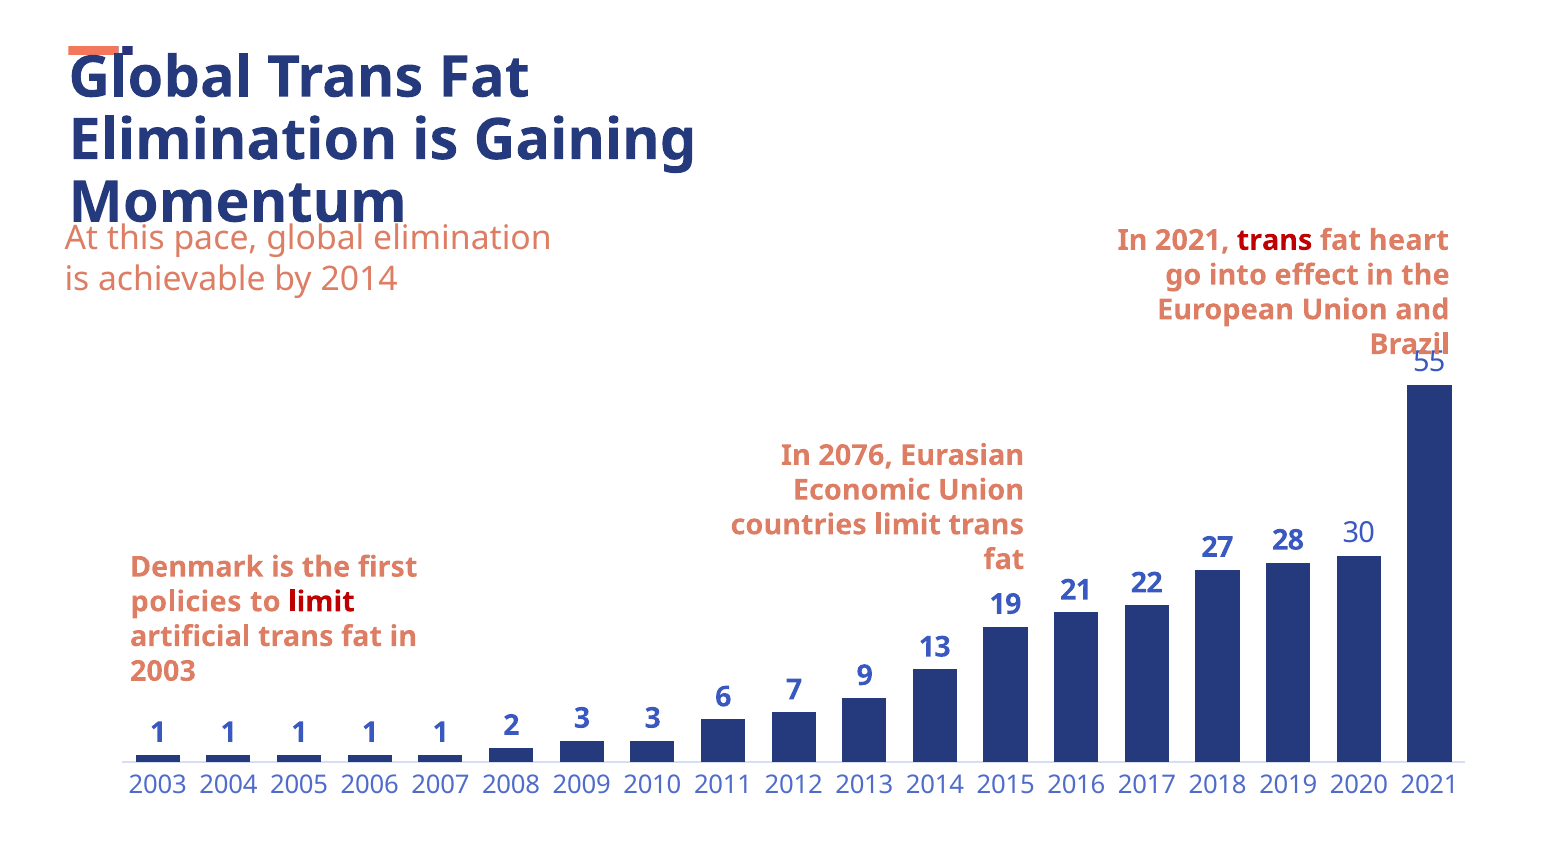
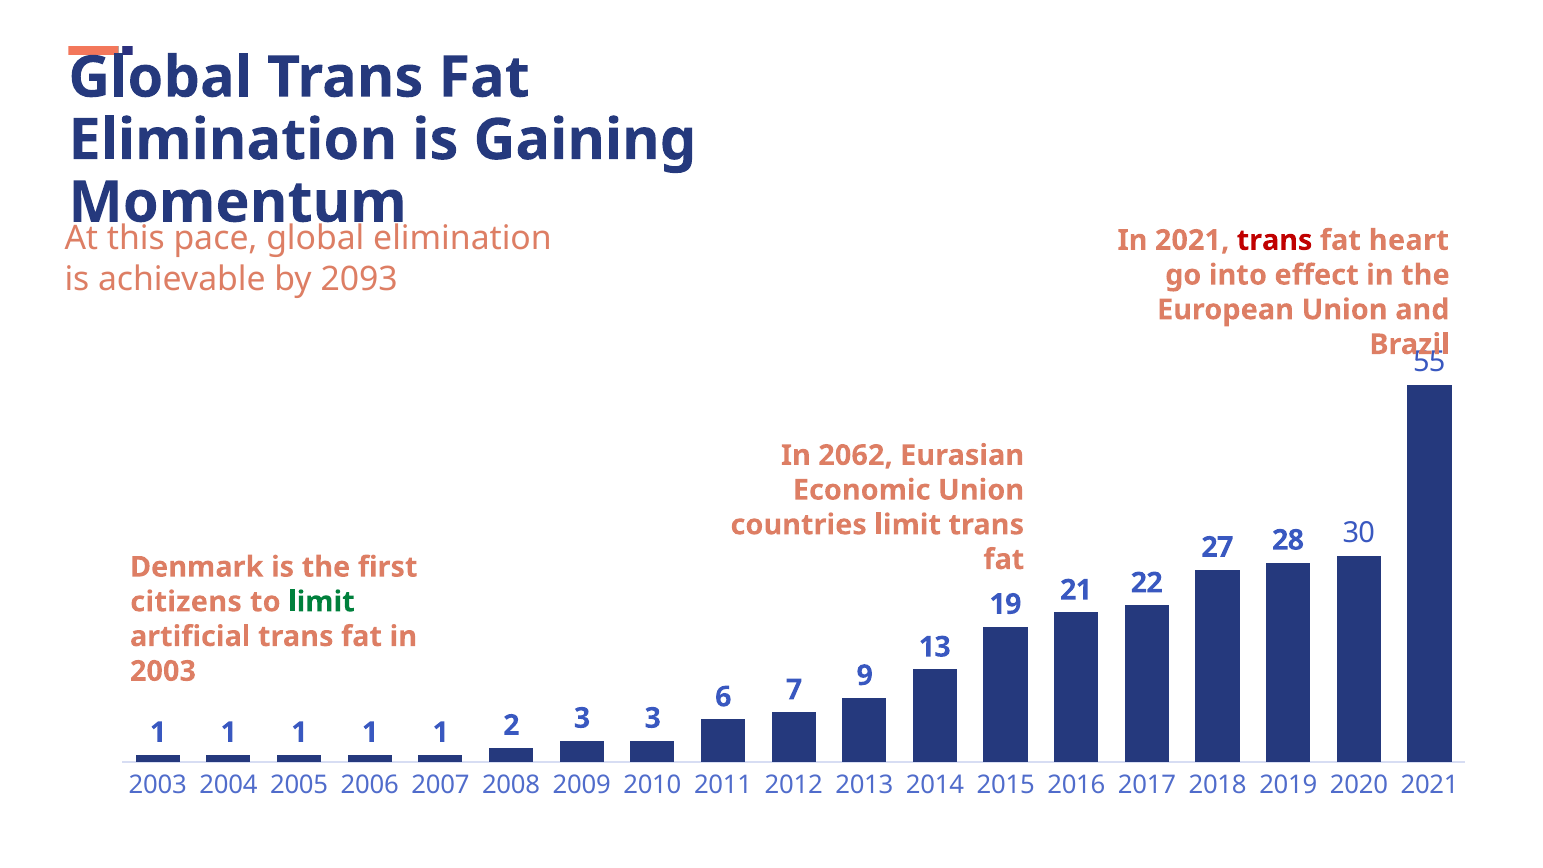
by 2014: 2014 -> 2093 (359, 279)
2076: 2076 -> 2062 (856, 455)
policies: policies -> citizens (186, 602)
limit colour: red -> green (321, 602)
